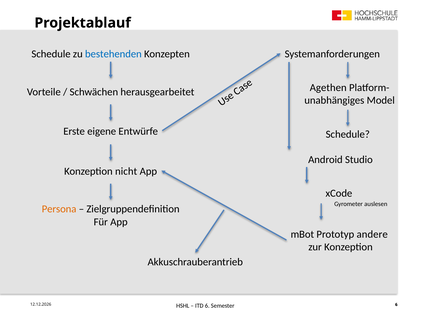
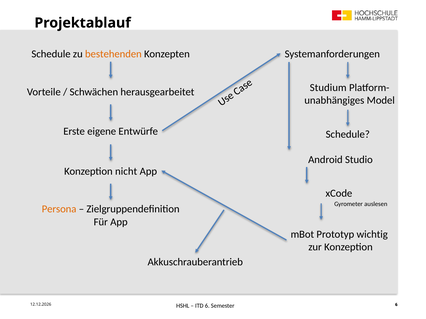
bestehenden colour: blue -> orange (113, 54)
Agethen: Agethen -> Studium (328, 88)
andere: andere -> wichtig (372, 235)
